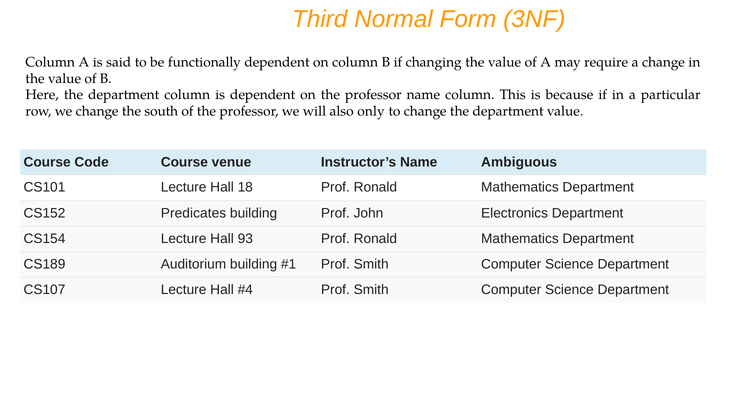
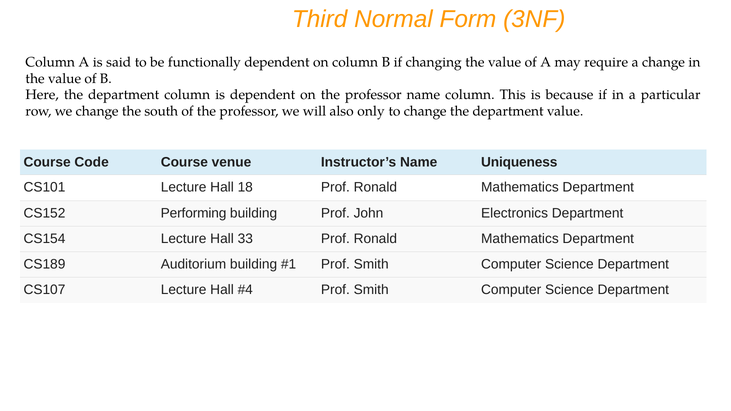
Ambiguous: Ambiguous -> Uniqueness (519, 162)
Predicates: Predicates -> Performing (194, 213)
93: 93 -> 33 (245, 239)
